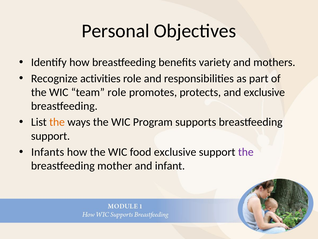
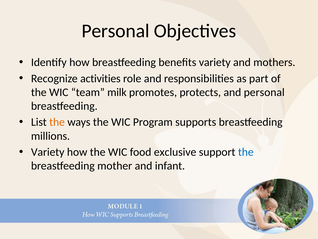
team role: role -> milk (117, 92)
and exclusive: exclusive -> personal (264, 92)
support: support -> millions (50, 136)
Infants: Infants -> Variety (48, 152)
the colour: purple -> blue (246, 152)
